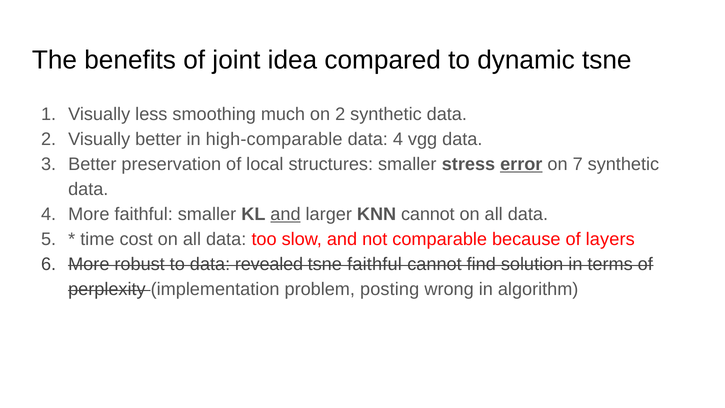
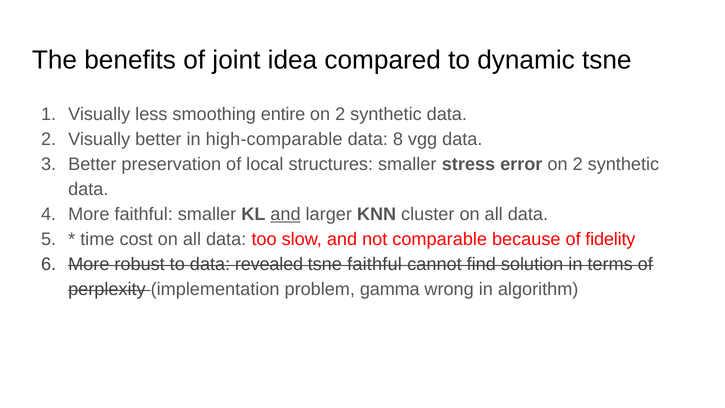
much: much -> entire (283, 114)
4: 4 -> 8 (398, 139)
error underline: present -> none (521, 164)
7: 7 -> 2 (578, 164)
KNN cannot: cannot -> cluster (428, 214)
layers: layers -> fidelity (610, 239)
posting: posting -> gamma (390, 289)
